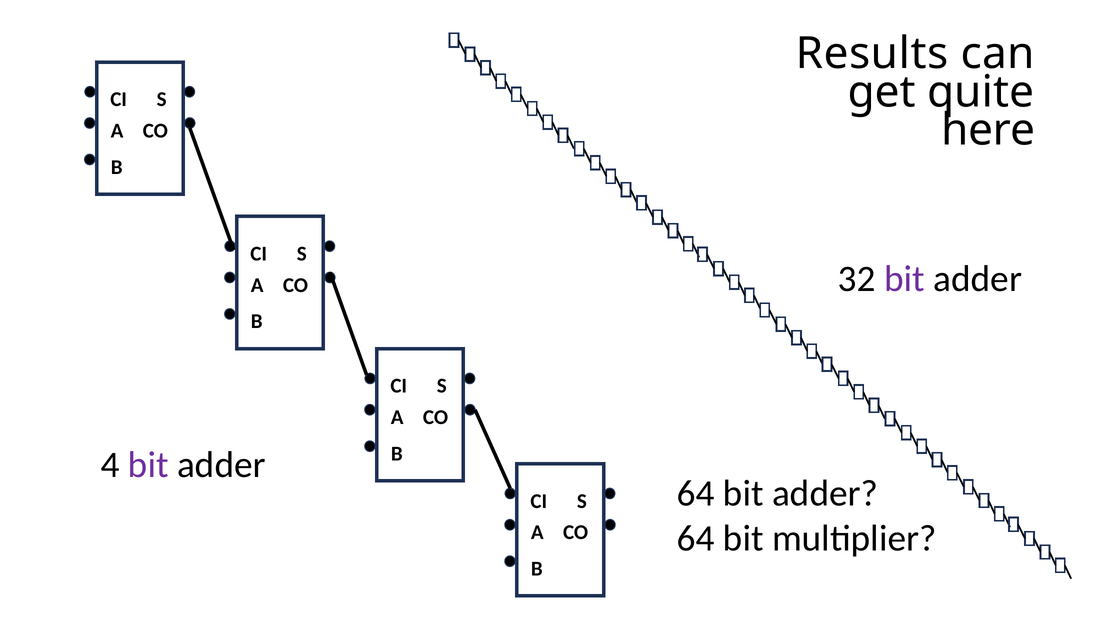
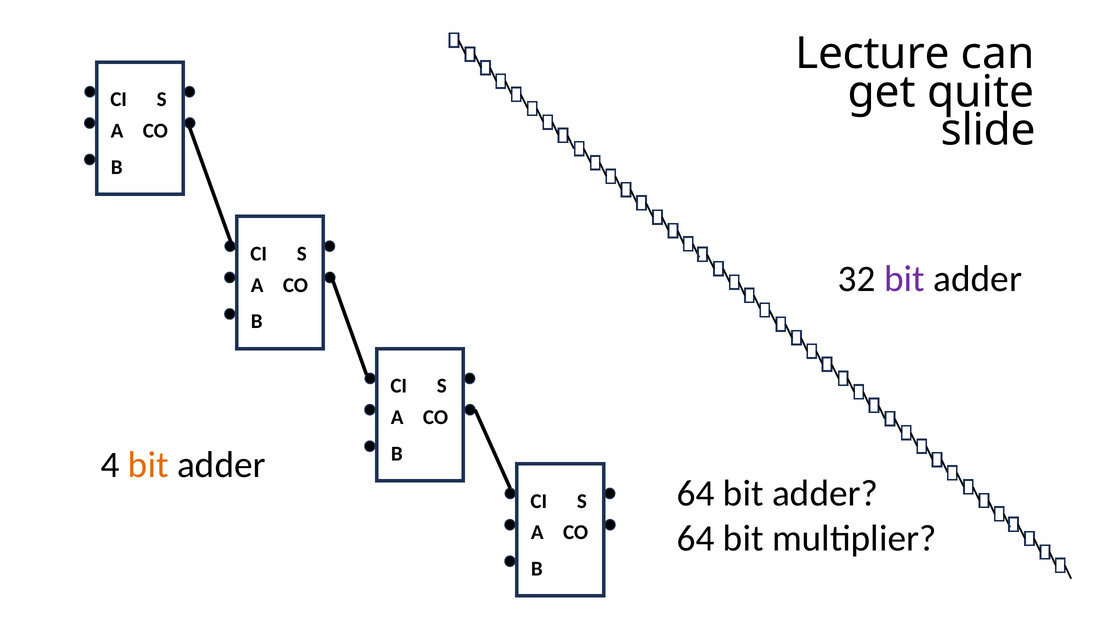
Results: Results -> Lecture (872, 54)
here: here -> slide (988, 130)
bit colour: purple -> orange (148, 465)
